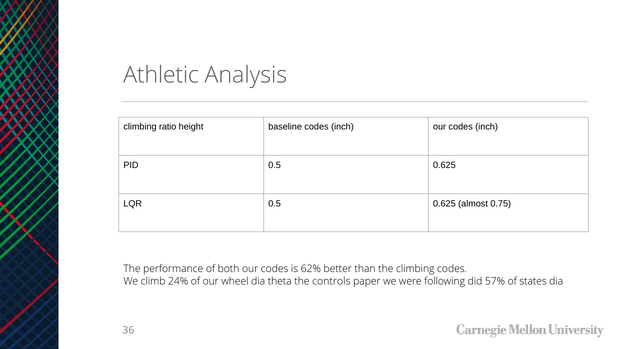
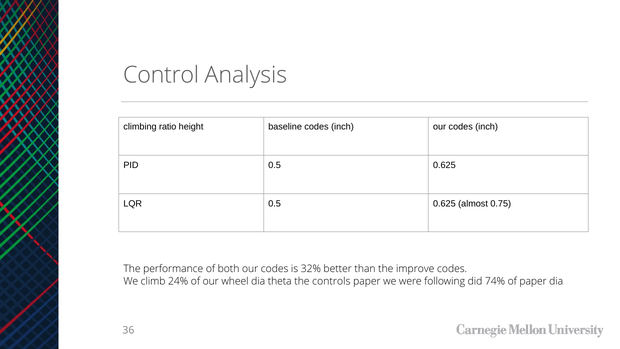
Athletic: Athletic -> Control (161, 75)
62%: 62% -> 32% (311, 269)
the climbing: climbing -> improve (415, 269)
57%: 57% -> 74% (495, 281)
of states: states -> paper (533, 281)
